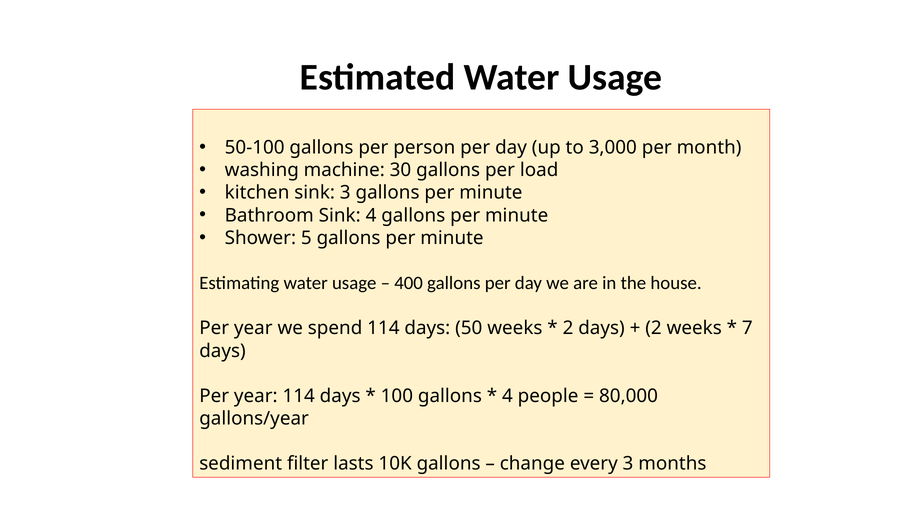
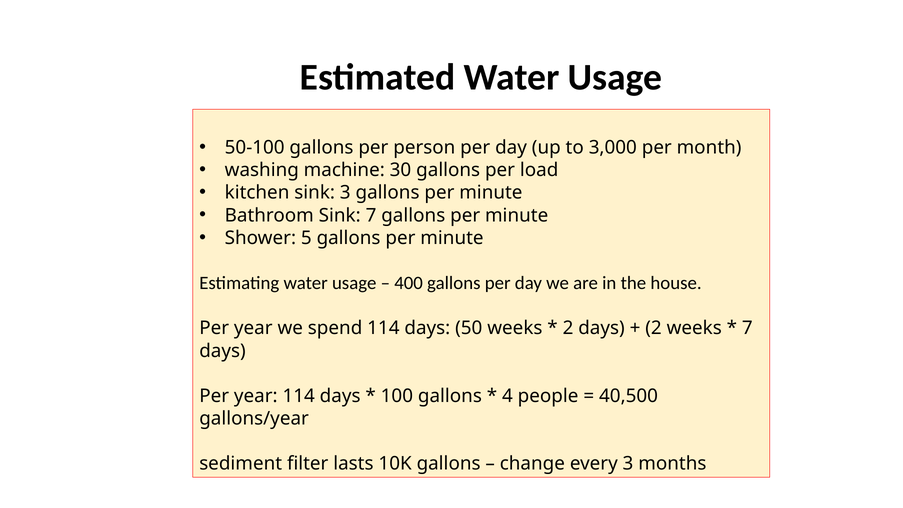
Sink 4: 4 -> 7 (371, 215)
80,000: 80,000 -> 40,500 (629, 396)
